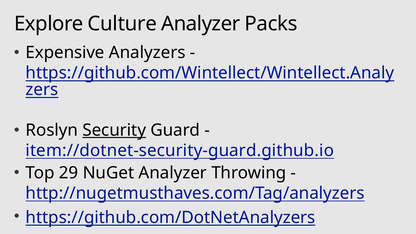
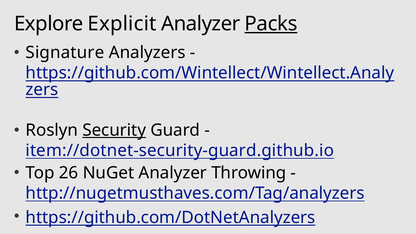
Culture: Culture -> Explicit (122, 24)
Packs underline: none -> present (271, 24)
Expensive: Expensive -> Signature (65, 53)
29: 29 -> 26 (69, 173)
